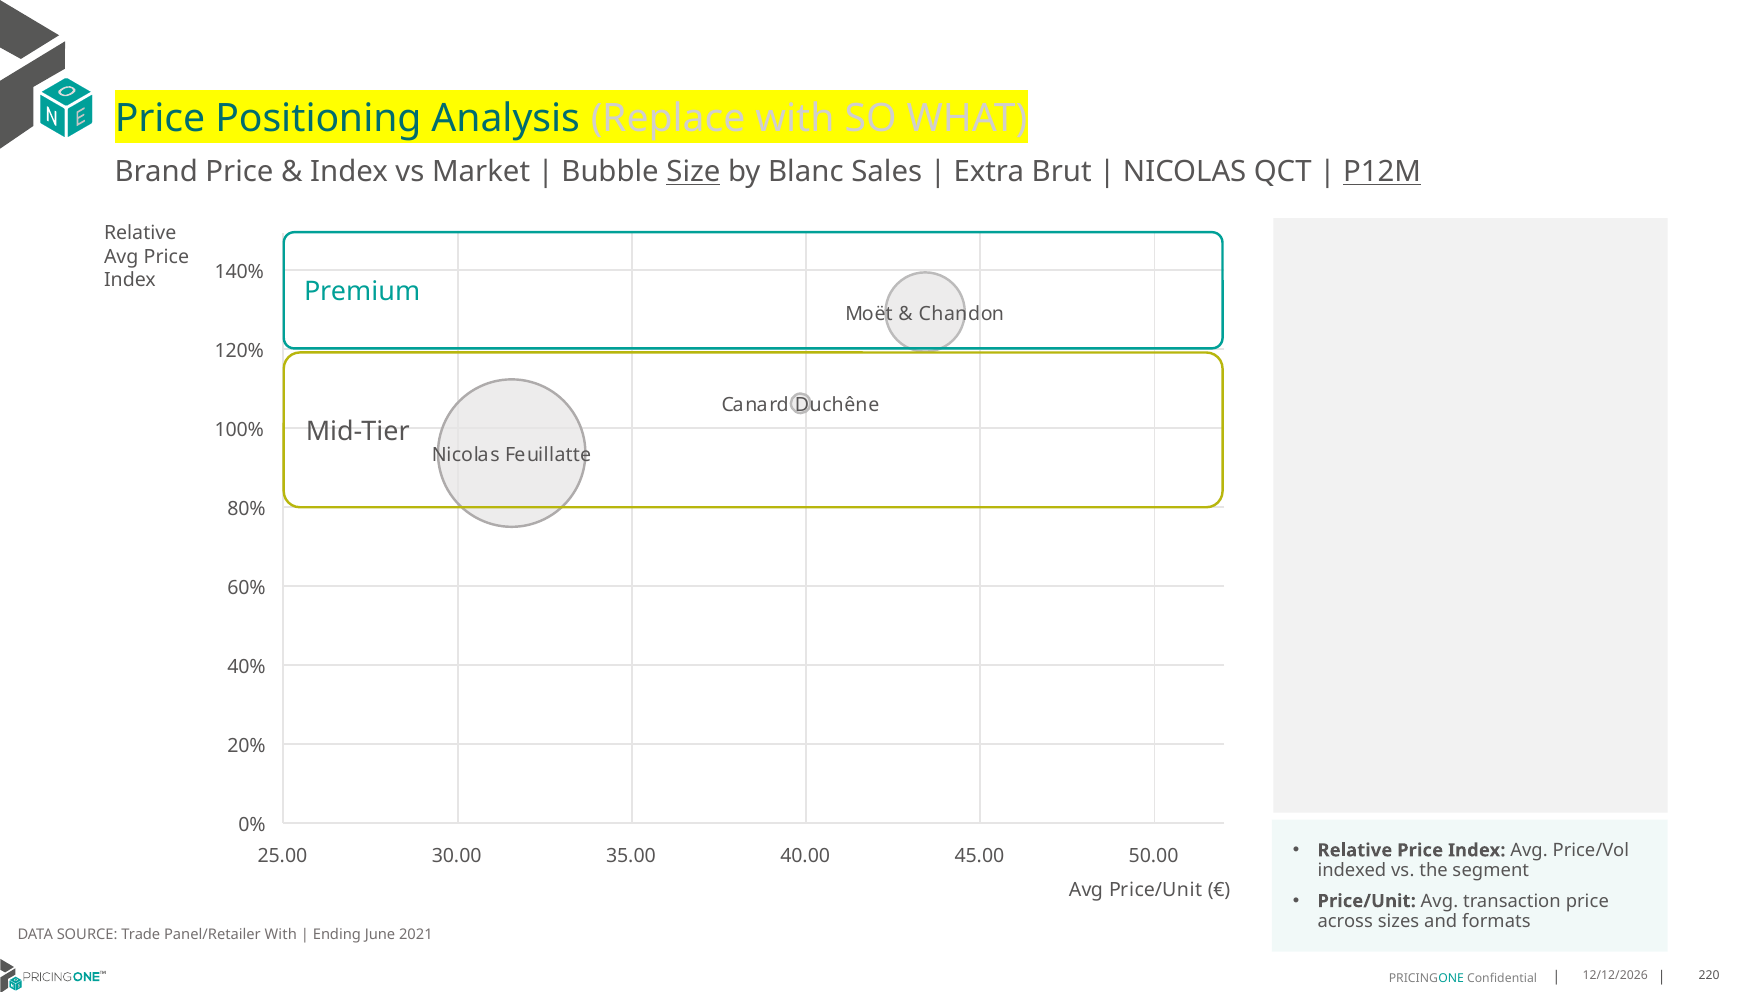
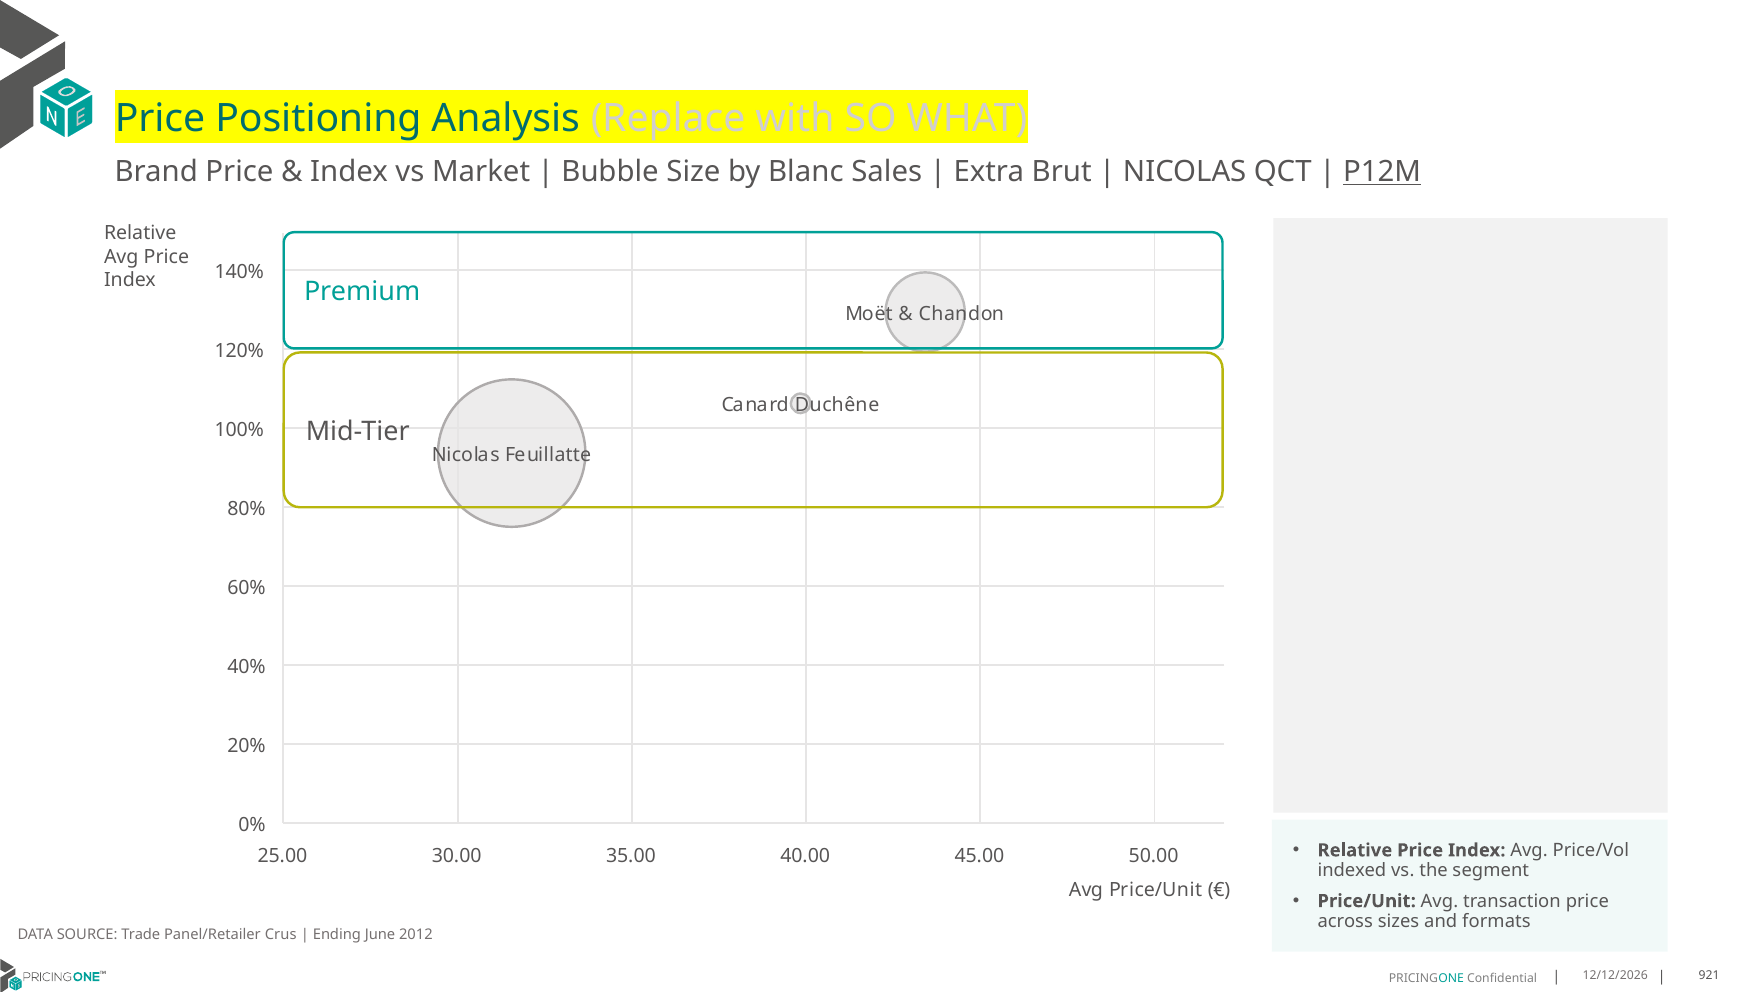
Size underline: present -> none (693, 172)
Panel/Retailer With: With -> Crus (281, 934)
2021: 2021 -> 2012 (416, 934)
220: 220 -> 921 (1709, 975)
